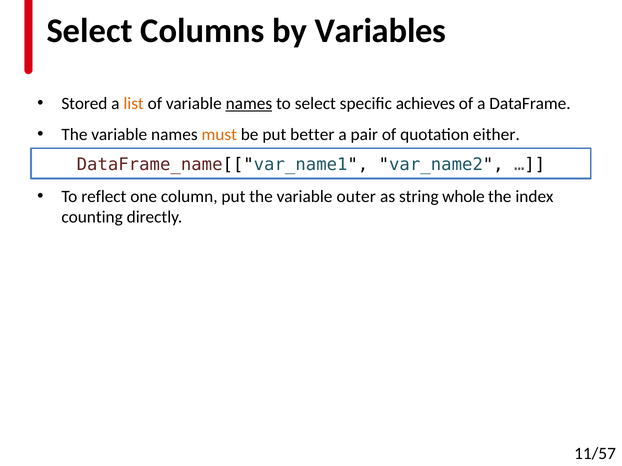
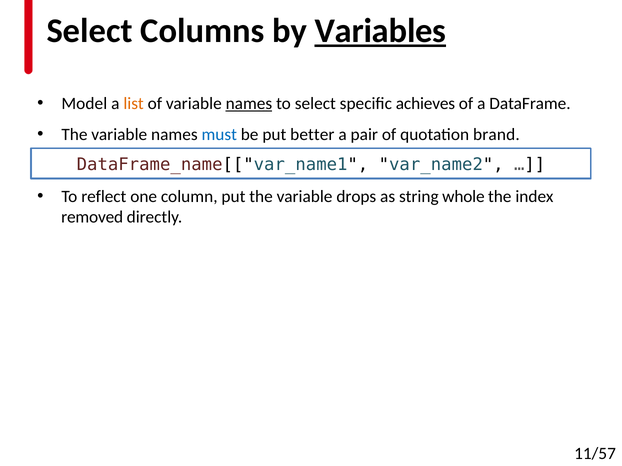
Variables underline: none -> present (380, 31)
Stored: Stored -> Model (84, 103)
must colour: orange -> blue (219, 135)
either: either -> brand (496, 135)
outer: outer -> drops (356, 197)
counting: counting -> removed (92, 218)
